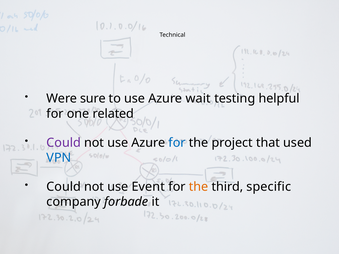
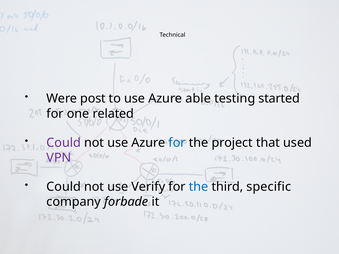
sure: sure -> post (93, 99)
wait: wait -> able (198, 99)
helpful: helpful -> started (279, 99)
VPN colour: blue -> purple (59, 158)
Event: Event -> Verify (148, 187)
the colour: orange -> blue (199, 187)
